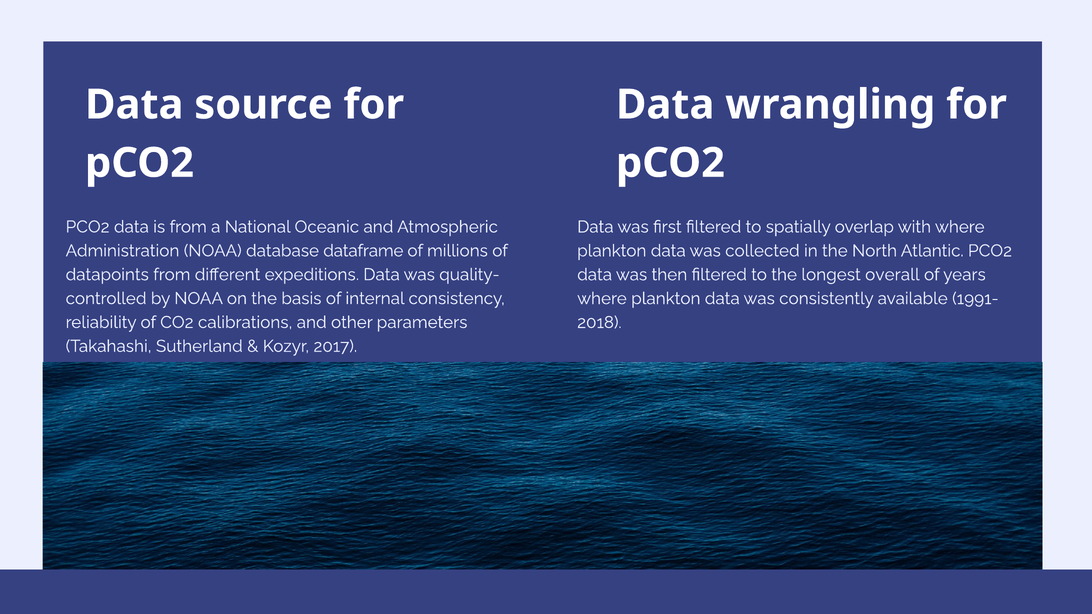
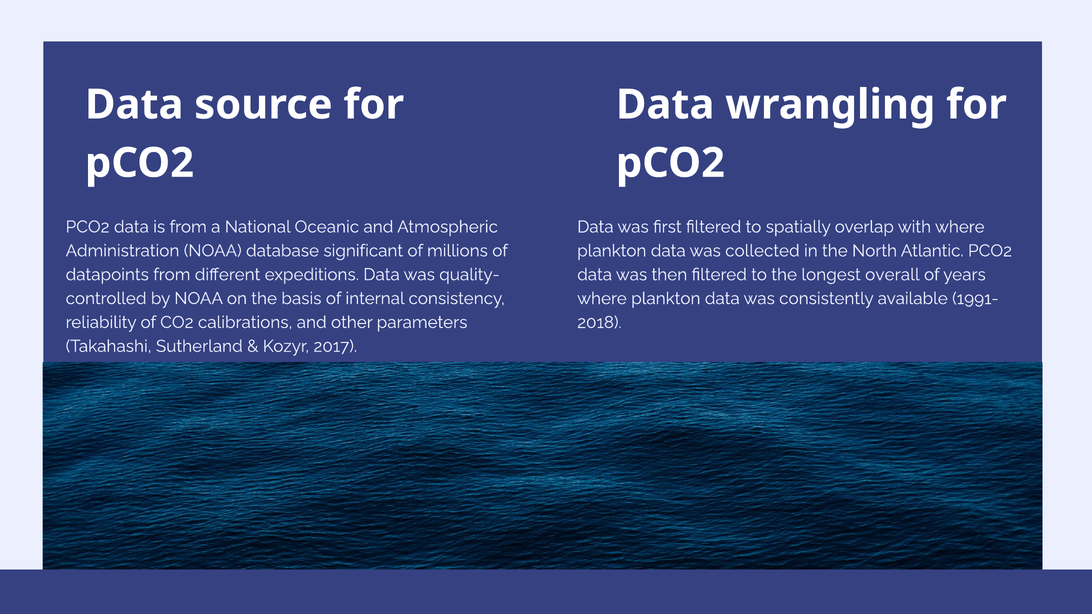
dataframe: dataframe -> significant (363, 251)
